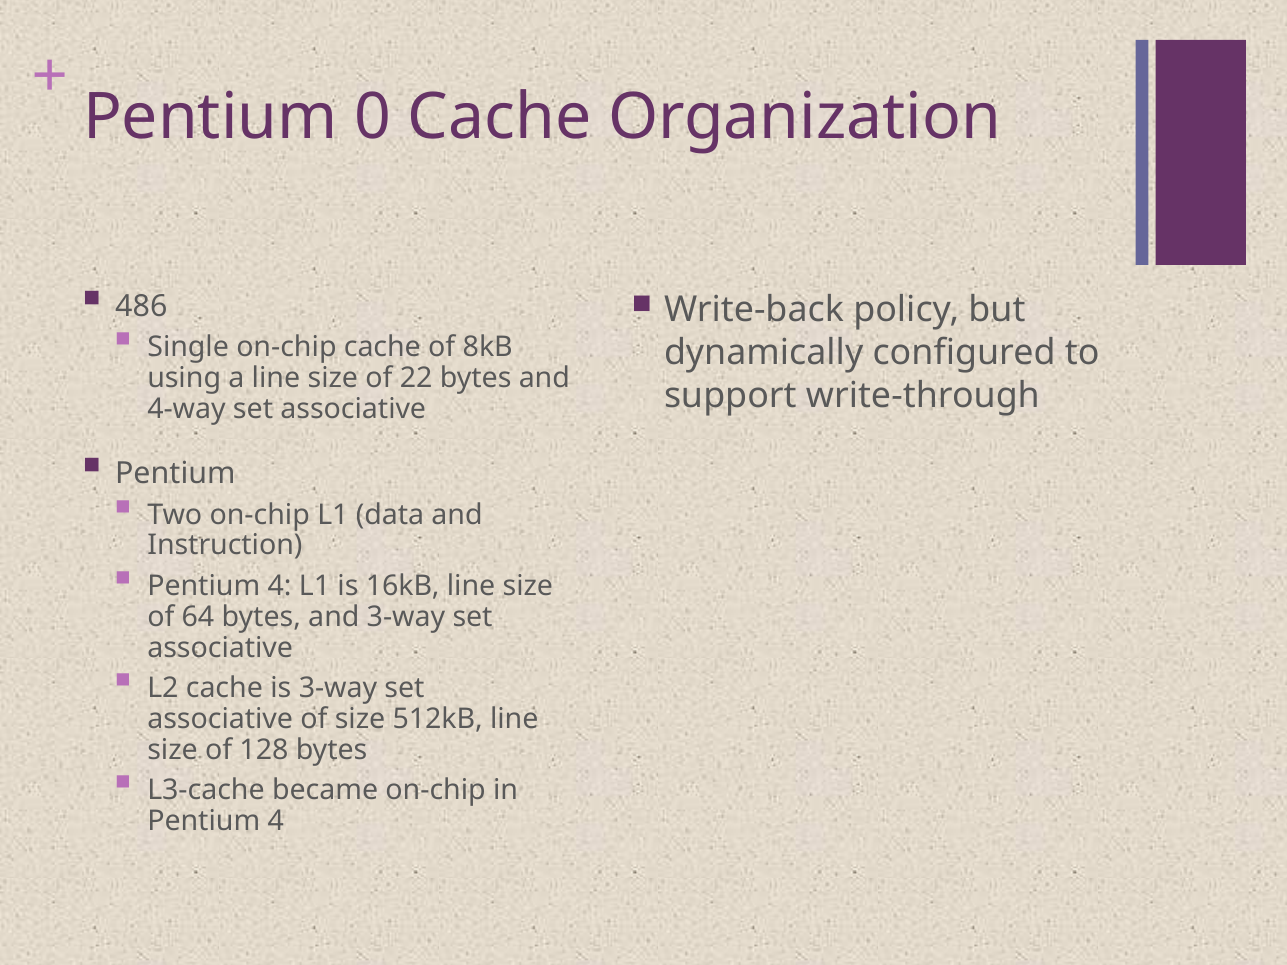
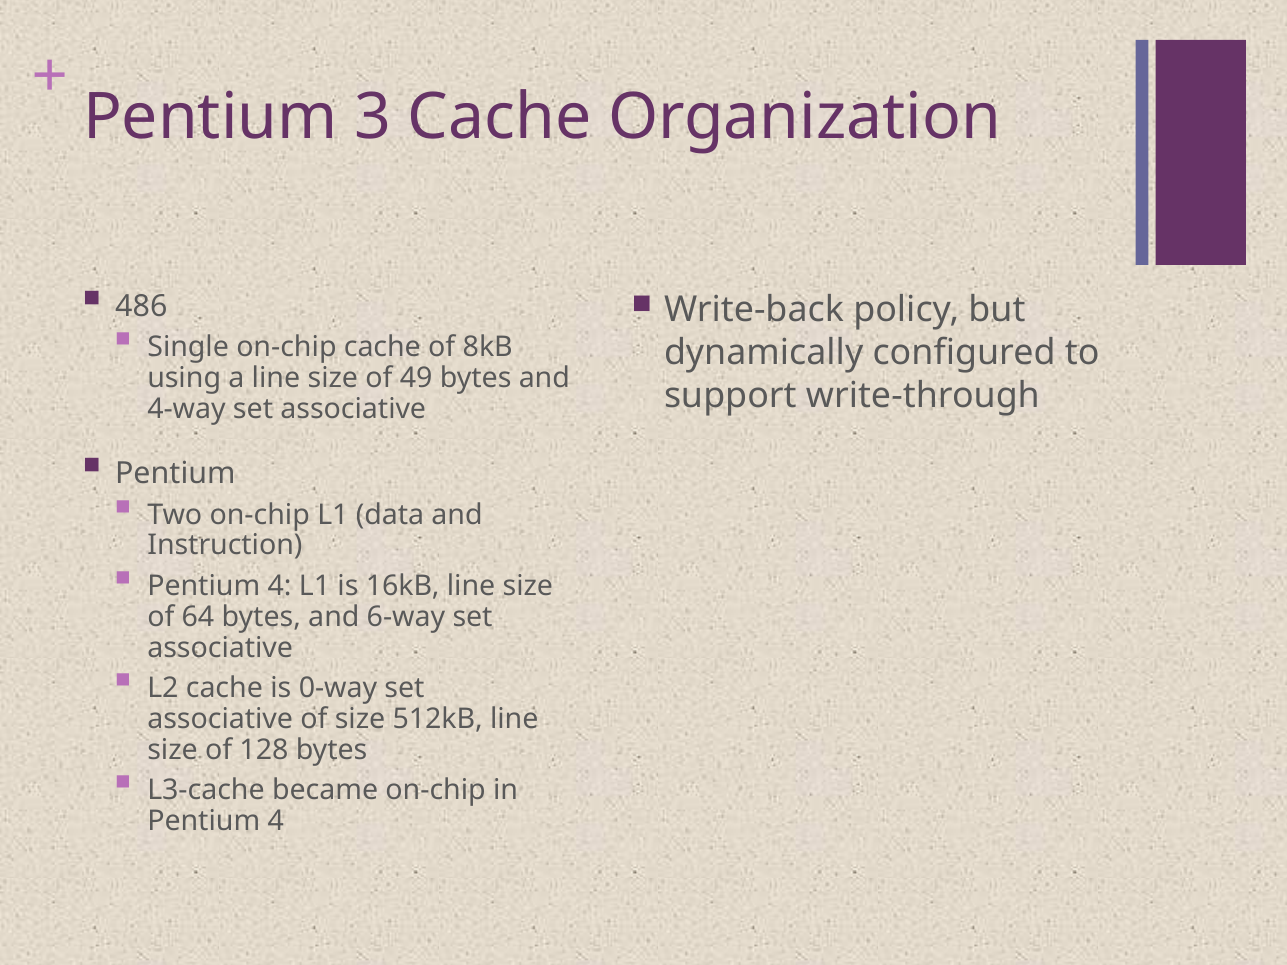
0: 0 -> 3 (373, 118)
22: 22 -> 49 (416, 378)
and 3-way: 3-way -> 6-way (406, 617)
is 3-way: 3-way -> 0-way (338, 688)
